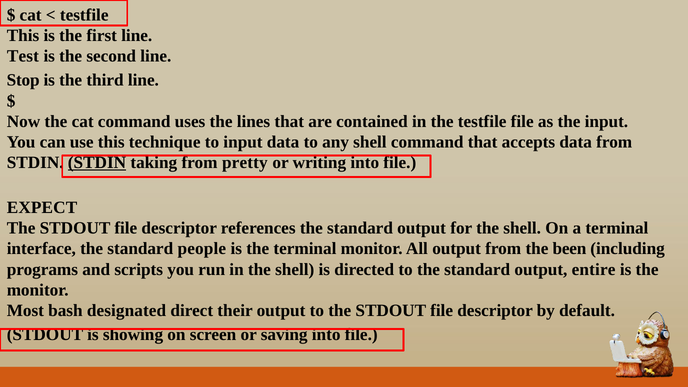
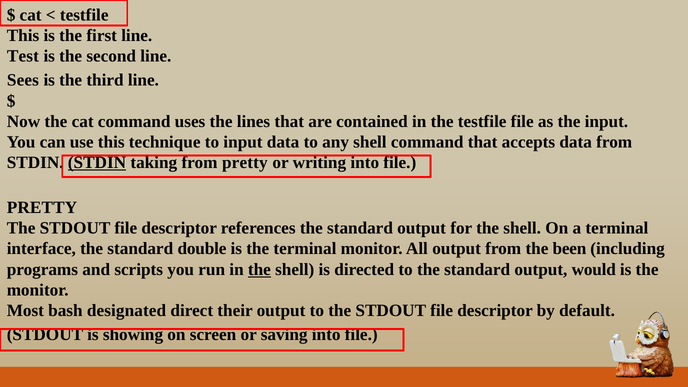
Stop: Stop -> Sees (23, 80)
EXPECT: EXPECT -> PRETTY (42, 208)
people: people -> double (202, 249)
the underline: none -> present (259, 269)
entire: entire -> would (594, 269)
